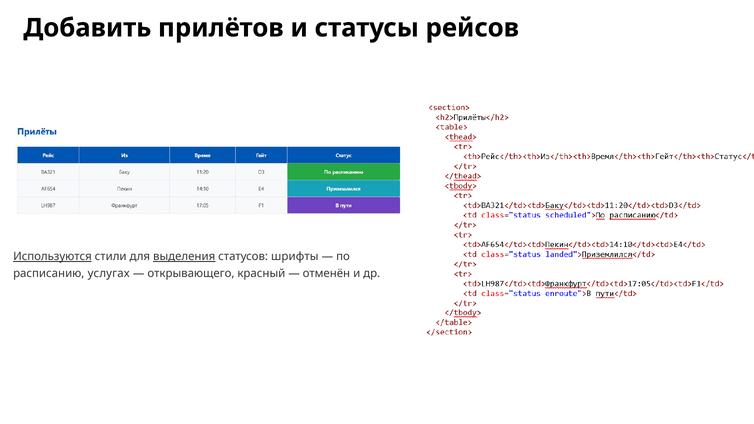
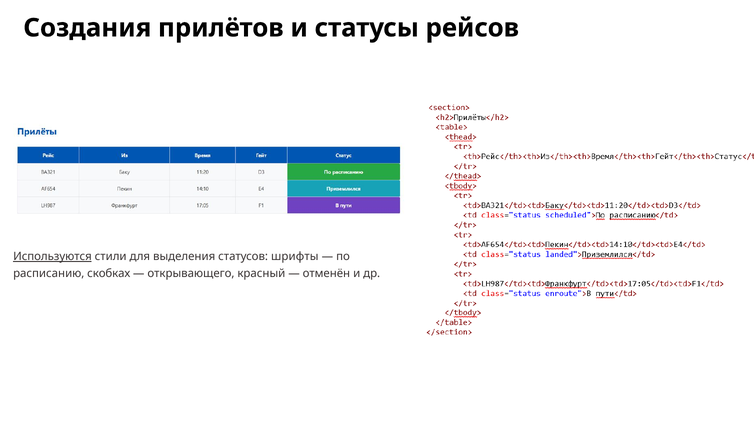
Добавить: Добавить -> Создания (87, 28)
выделения underline: present -> none (184, 257)
услугах: услугах -> скобках (109, 274)
